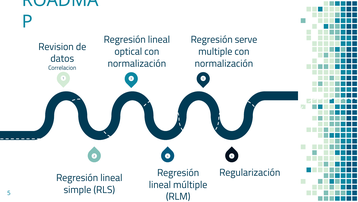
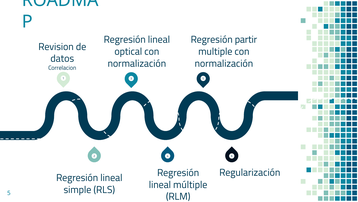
serve: serve -> partir (246, 39)
